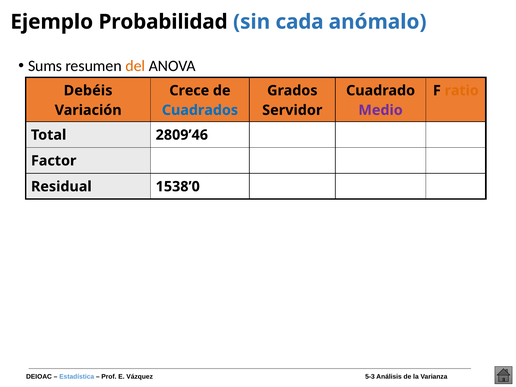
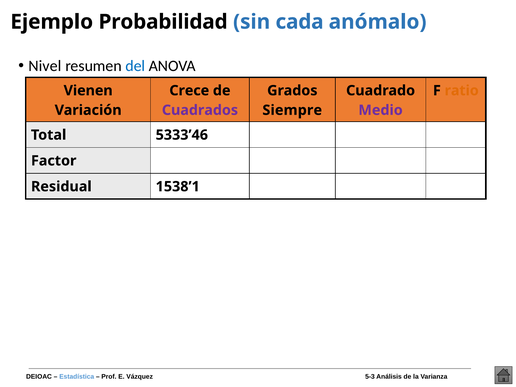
Sums: Sums -> Nivel (45, 66)
del colour: orange -> blue (135, 66)
Debéis: Debéis -> Vienen (88, 91)
Cuadrados colour: blue -> purple (200, 110)
Servidor: Servidor -> Siempre (292, 110)
2809’46: 2809’46 -> 5333’46 (182, 135)
1538’0: 1538’0 -> 1538’1 (178, 187)
